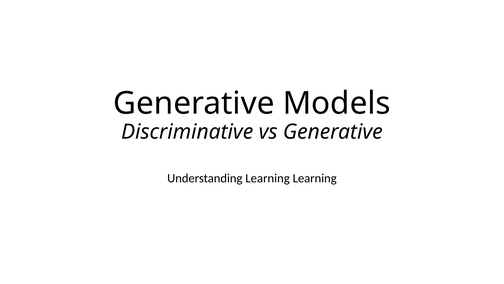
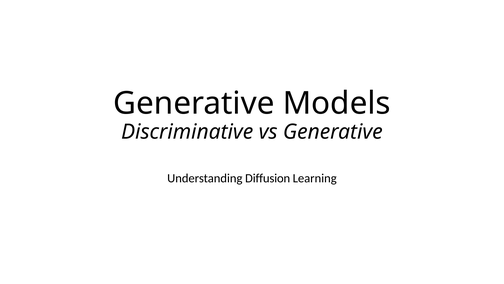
Understanding Learning: Learning -> Diffusion (268, 178)
